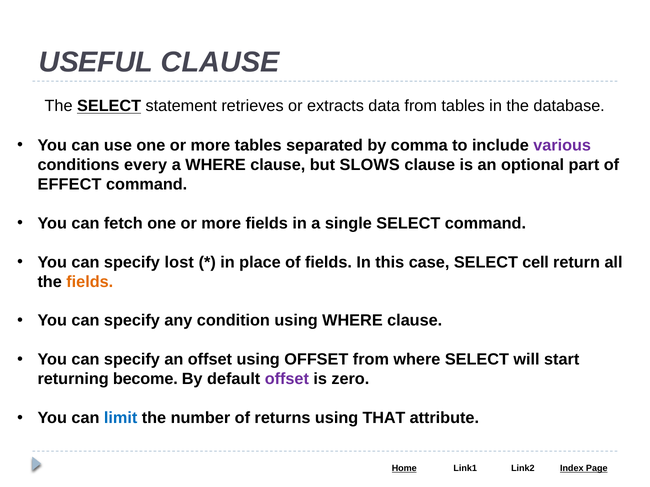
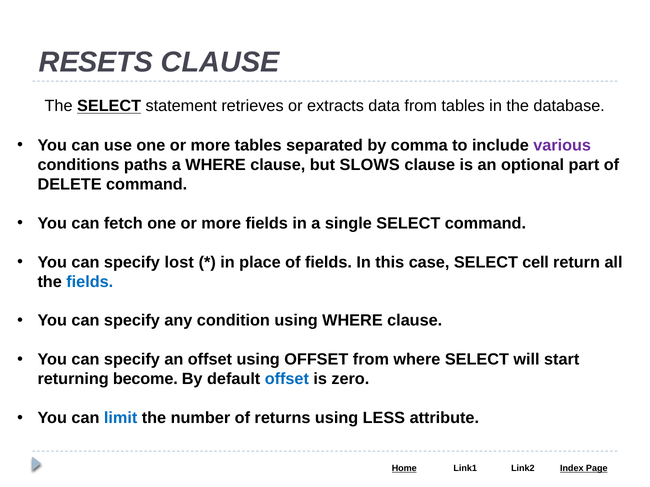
USEFUL: USEFUL -> RESETS (96, 62)
every: every -> paths (146, 165)
EFFECT: EFFECT -> DELETE (70, 184)
fields colour: orange -> blue (90, 282)
offset colour: purple -> blue (287, 379)
THAT: THAT -> LESS (384, 418)
